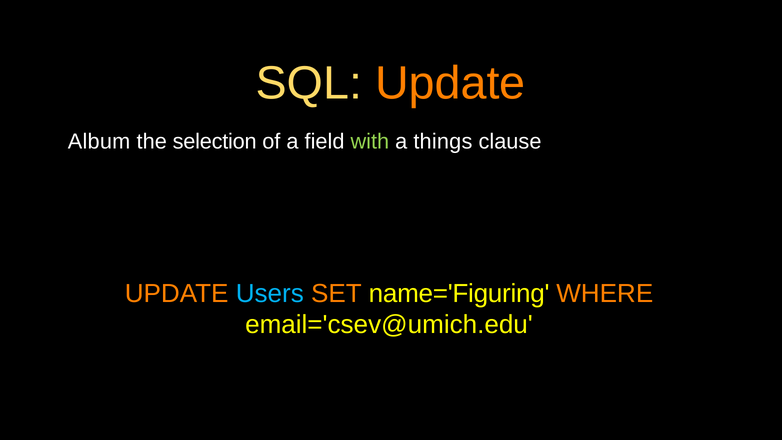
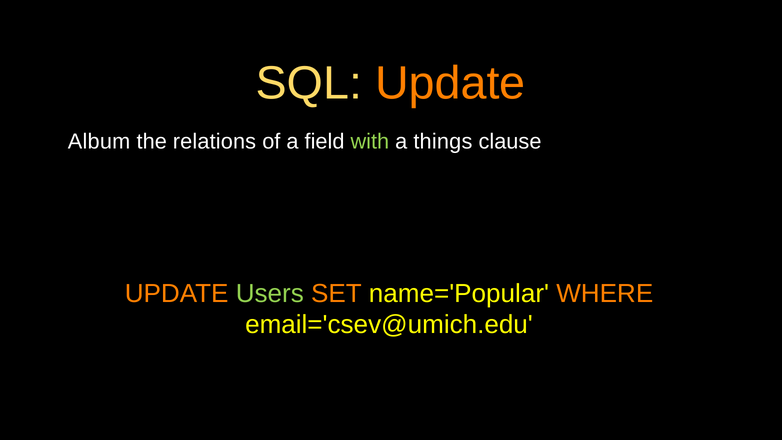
selection: selection -> relations (214, 142)
Users colour: light blue -> light green (270, 294)
name='Figuring: name='Figuring -> name='Popular (459, 294)
